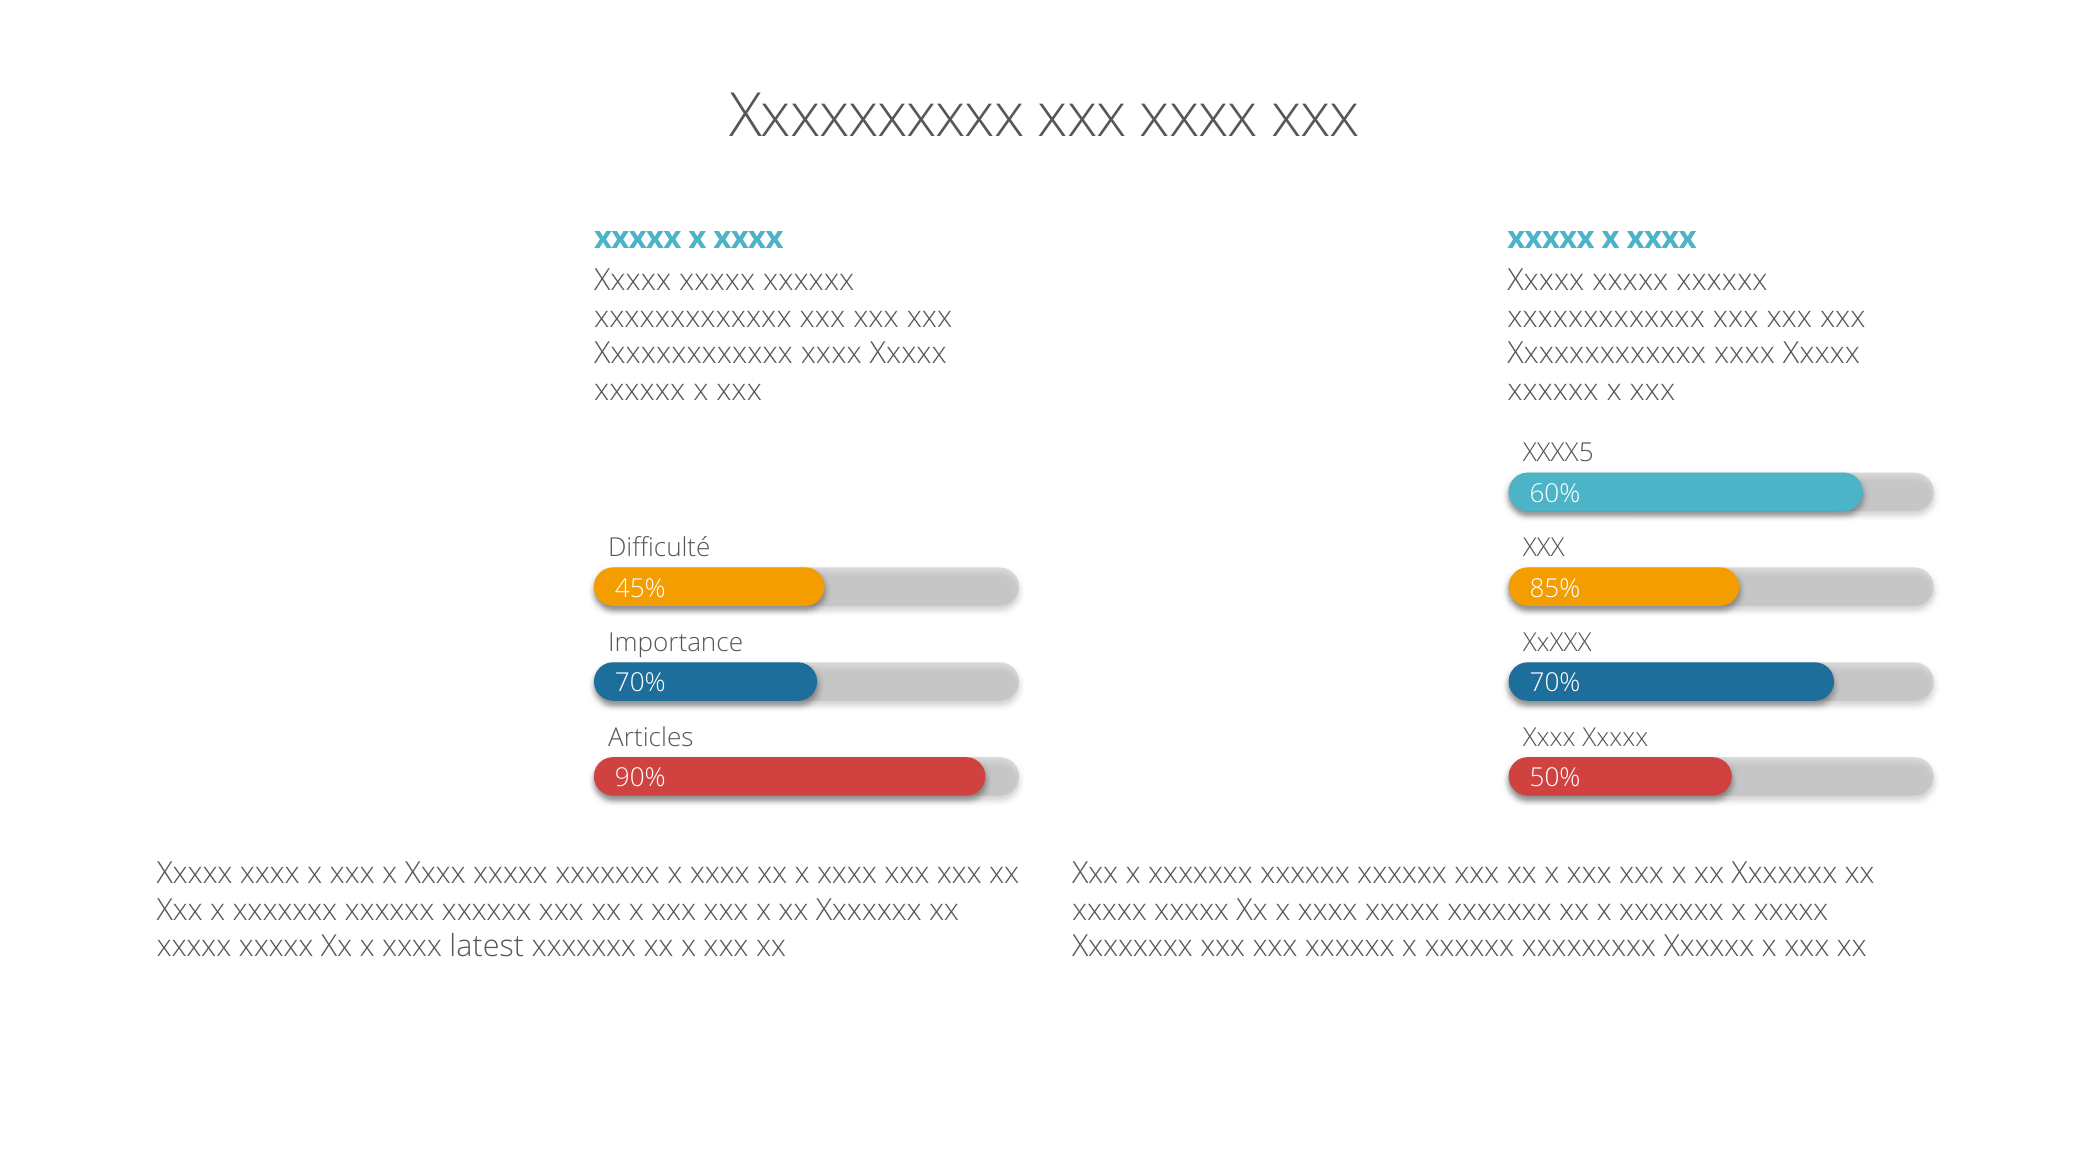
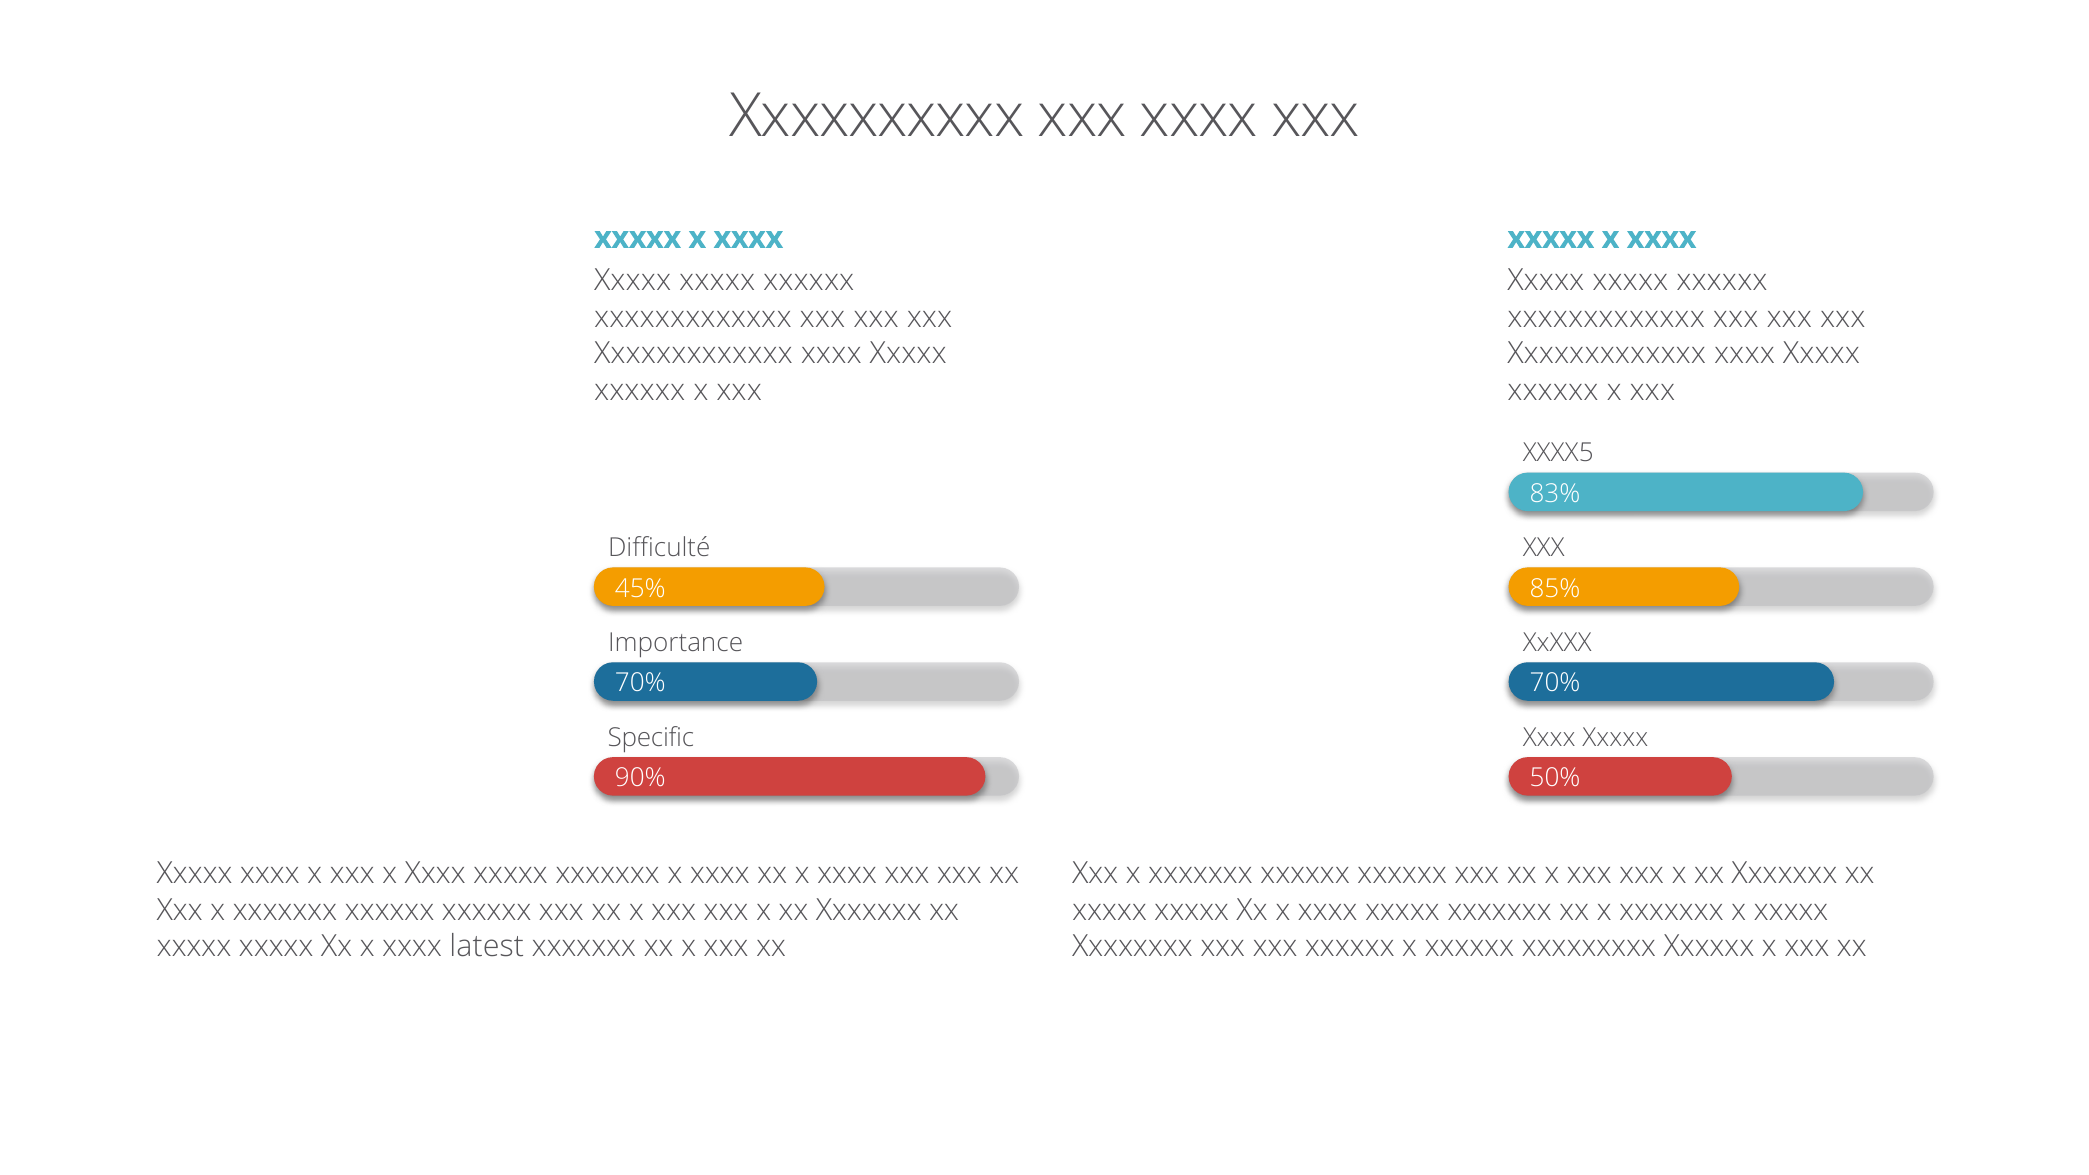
60%: 60% -> 83% (1555, 494)
Articles: Articles -> Specific (651, 738)
